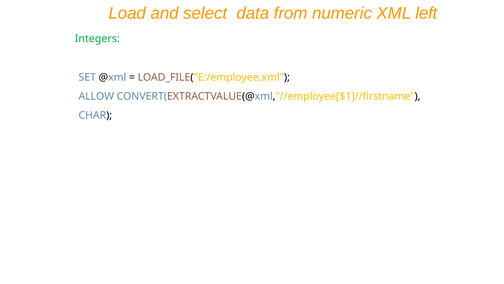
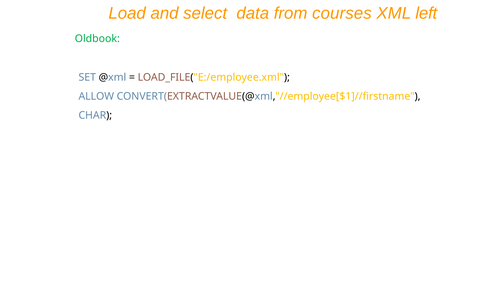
numeric: numeric -> courses (342, 13)
Integers: Integers -> Oldbook (97, 39)
